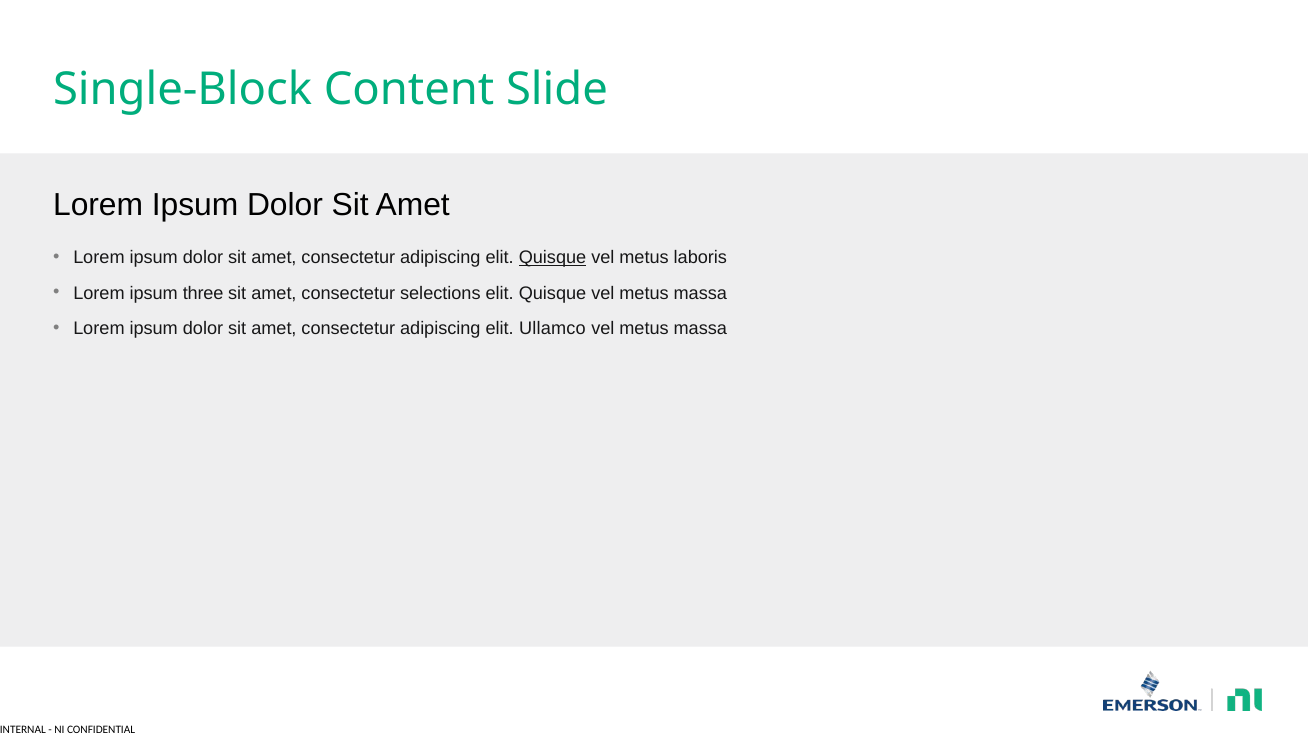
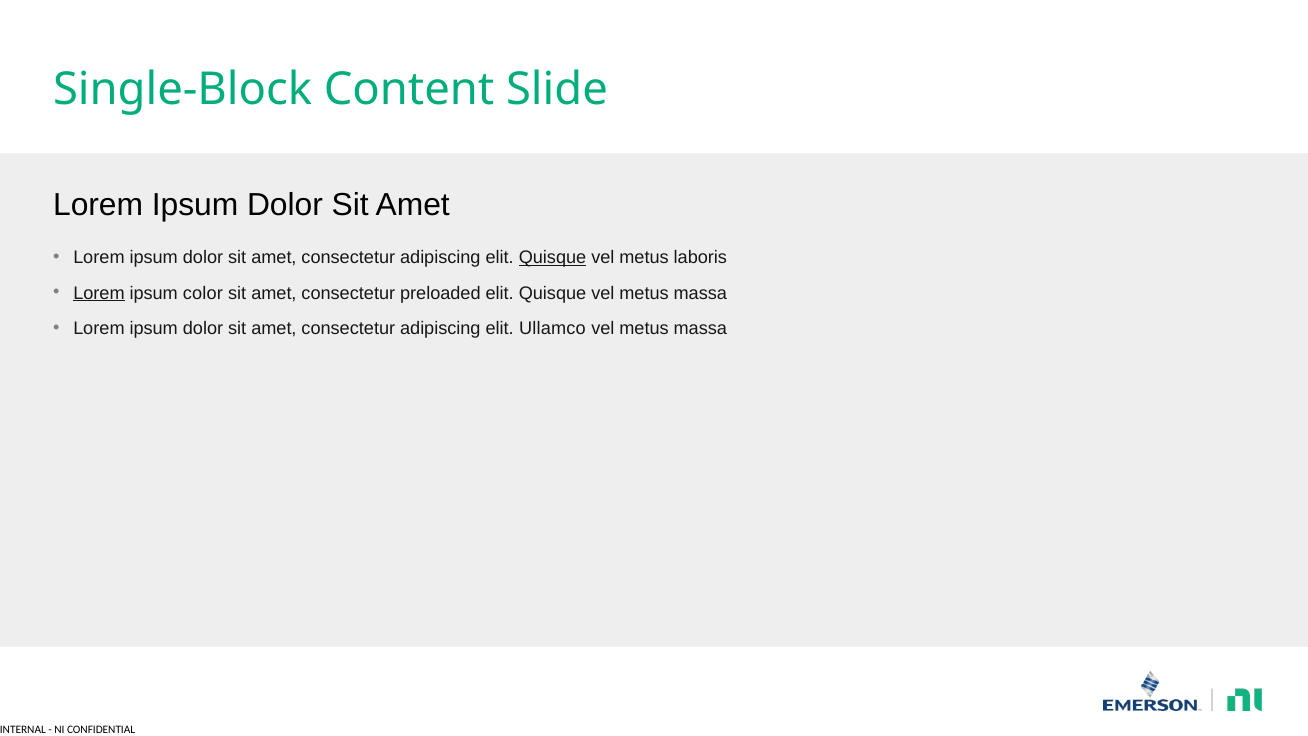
Lorem underline: none -> present (99, 293)
three: three -> color (203, 293)
selections: selections -> preloaded (440, 293)
